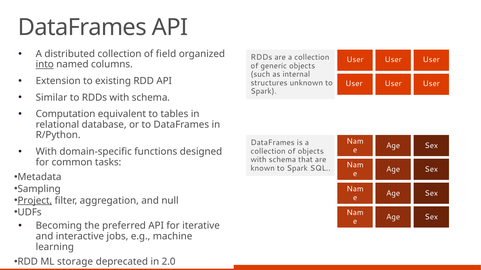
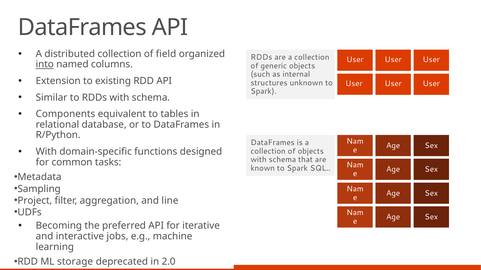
Computation: Computation -> Components (65, 114)
Project underline: present -> none (35, 201)
null: null -> line (170, 201)
